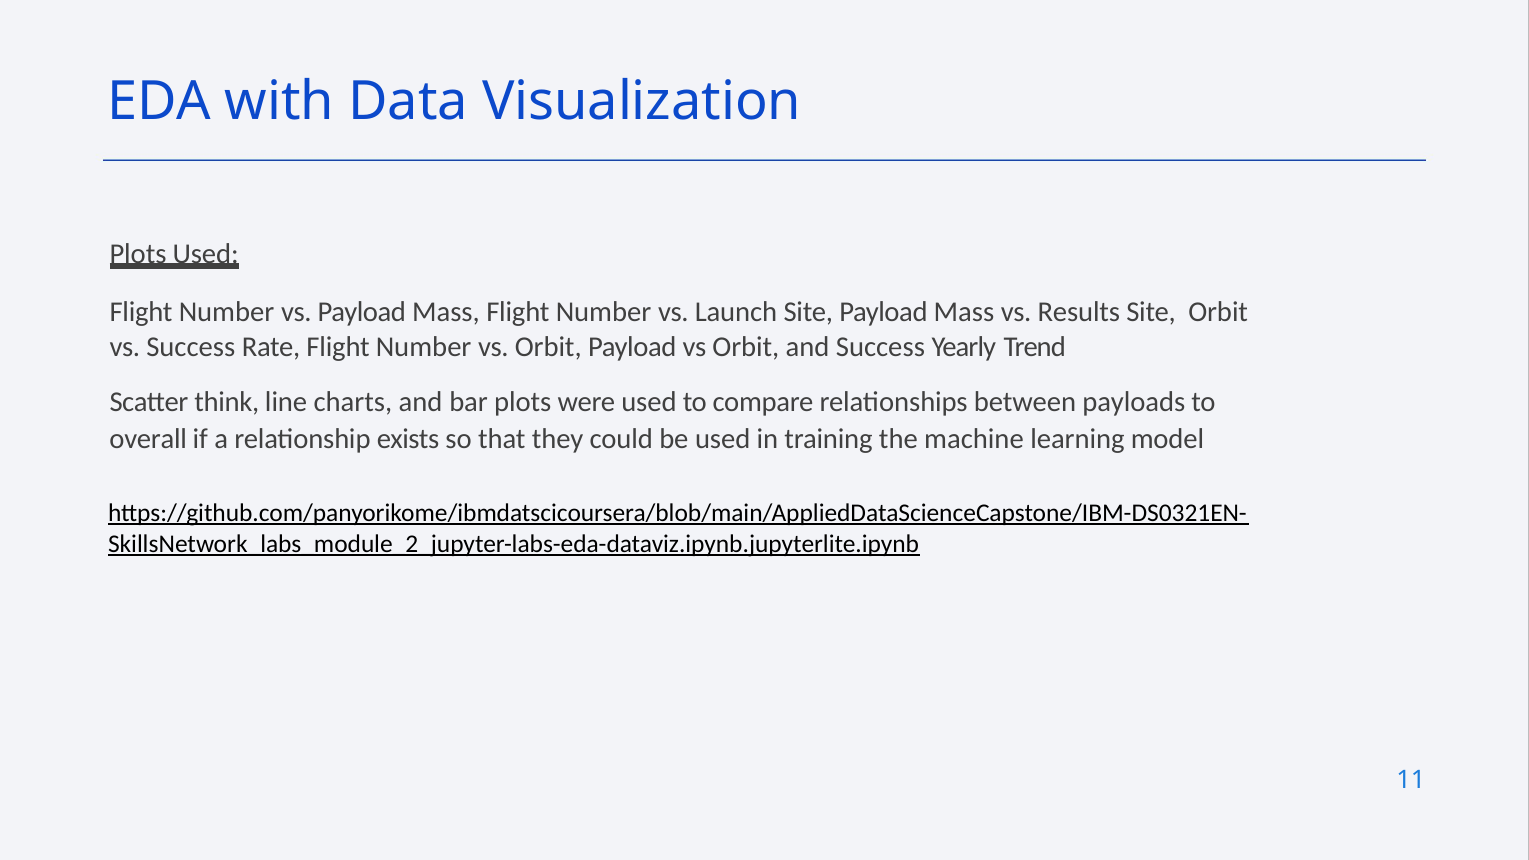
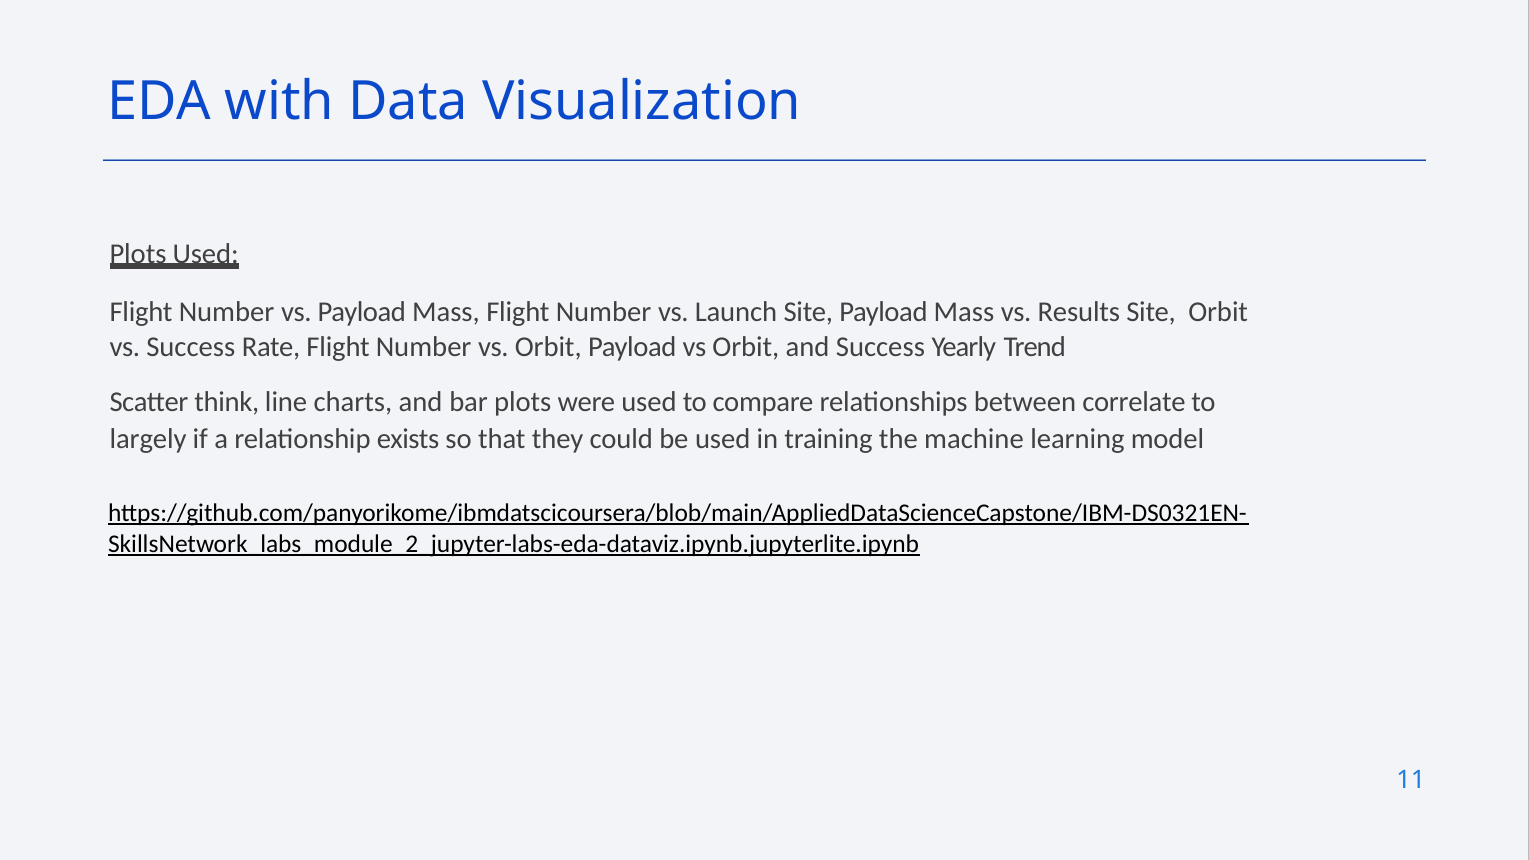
payloads: payloads -> correlate (1134, 402)
overall: overall -> largely (148, 439)
